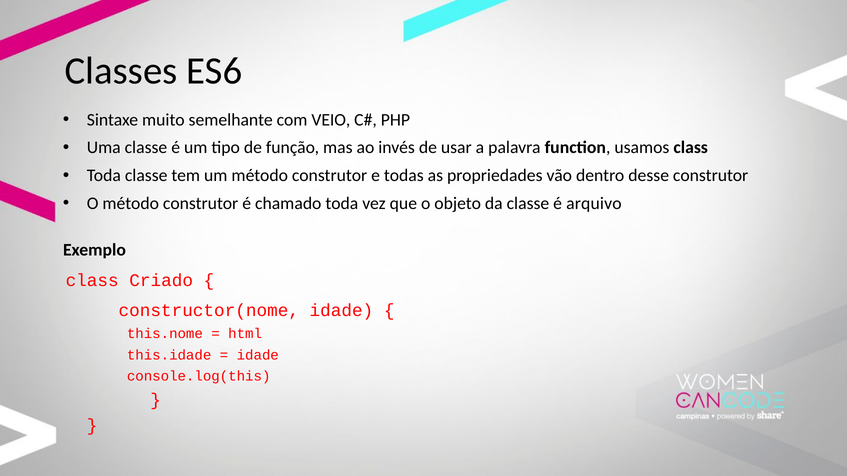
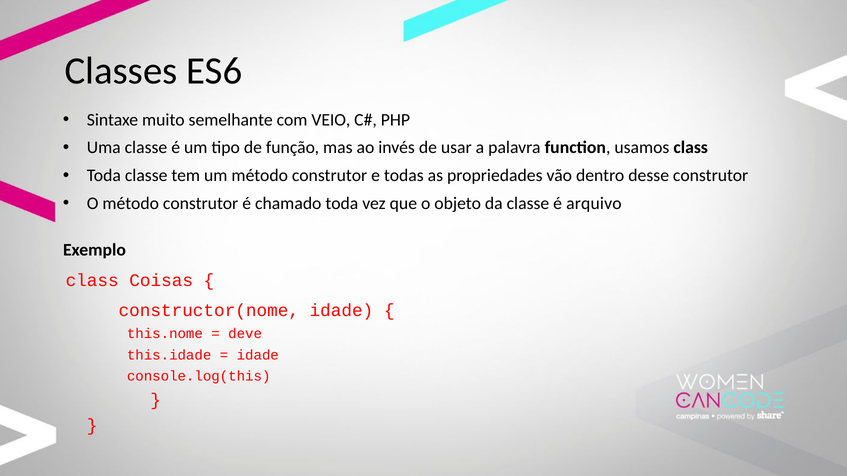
Criado: Criado -> Coisas (161, 281)
html: html -> deve (245, 334)
